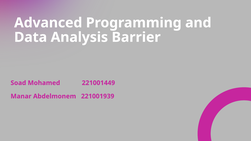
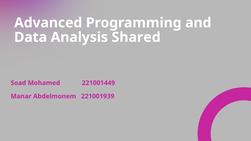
Barrier: Barrier -> Shared (136, 37)
